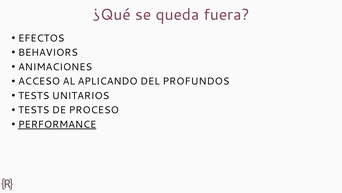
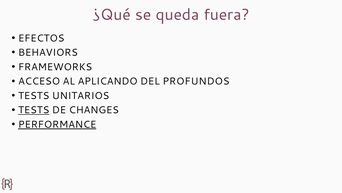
ANIMACIONES: ANIMACIONES -> FRAMEWORKS (55, 67)
TESTS underline: none -> present (34, 110)
PROCESO: PROCESO -> CHANGES (94, 110)
